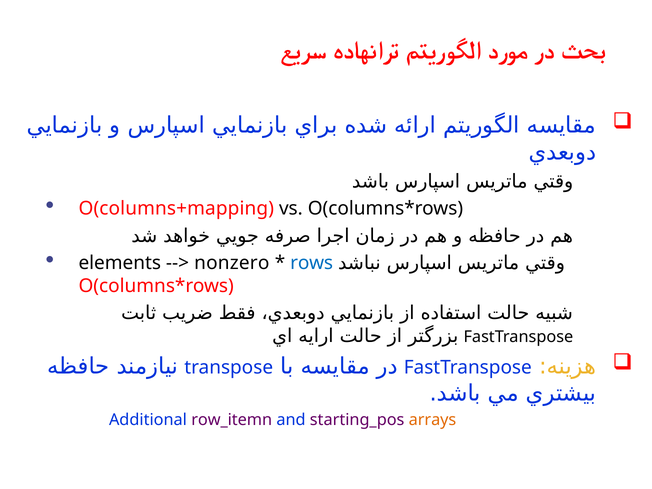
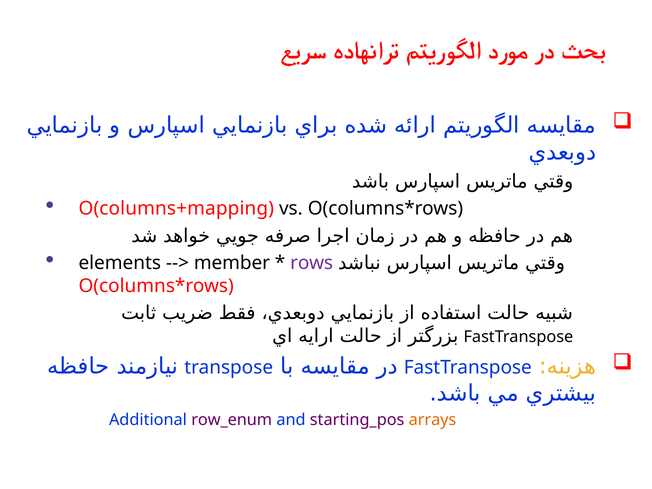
nonzero: nonzero -> member (232, 263)
rows colour: blue -> purple (312, 263)
row_itemn: row_itemn -> row_enum (232, 420)
